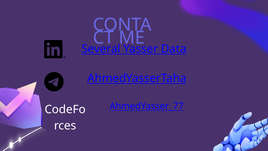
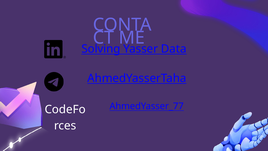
Several: Several -> Solving (101, 49)
